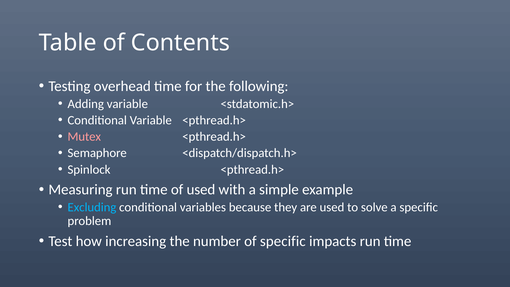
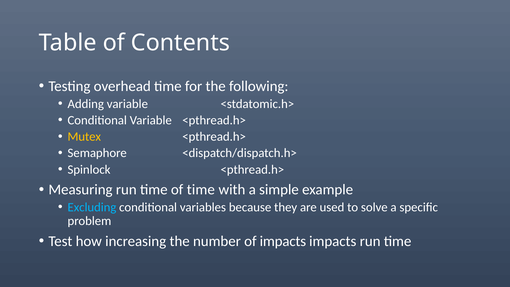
Mutex colour: pink -> yellow (84, 137)
of used: used -> time (201, 190)
of specific: specific -> impacts (283, 241)
